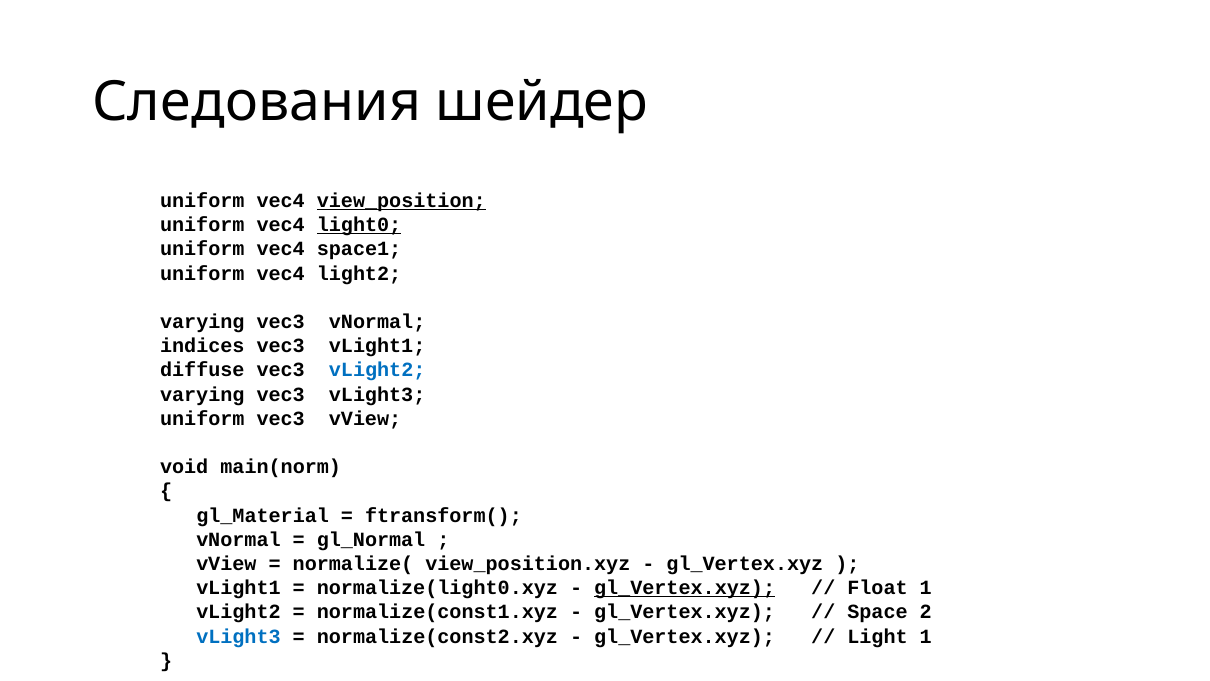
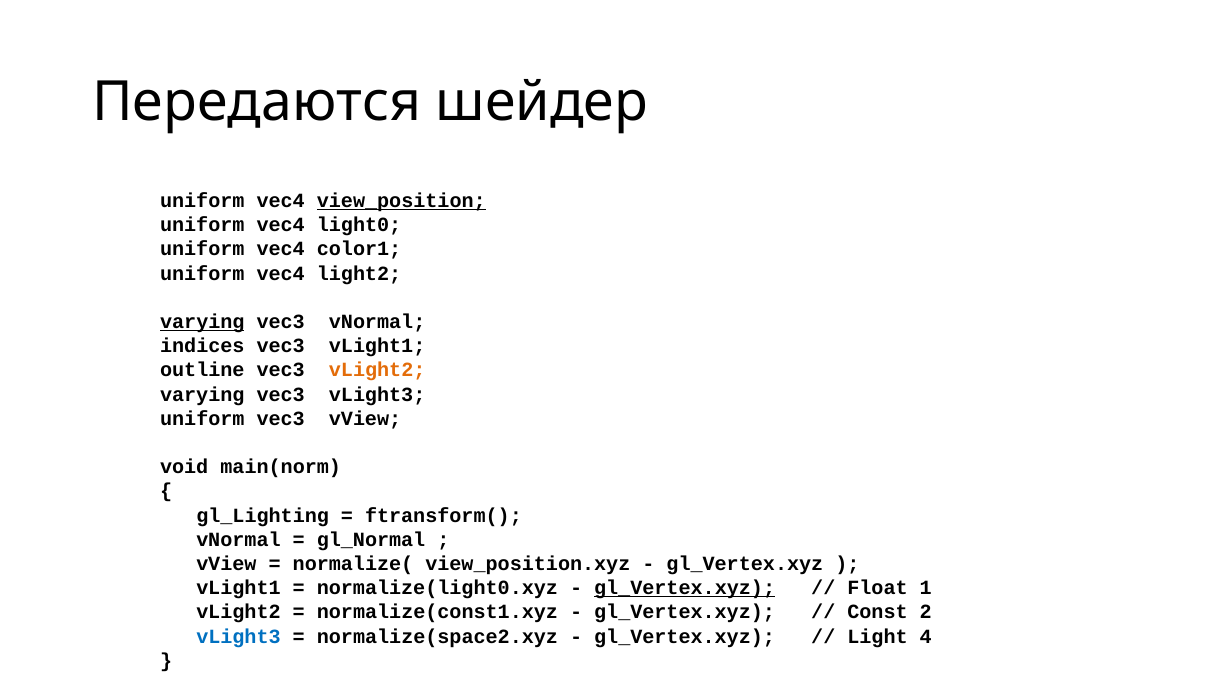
Следования: Следования -> Передаются (257, 102)
light0 underline: present -> none (359, 225)
space1: space1 -> color1 (359, 249)
varying underline: none -> present (202, 322)
diffuse: diffuse -> outline (202, 370)
vLight2 colour: blue -> orange (377, 370)
gl_Material: gl_Material -> gl_Lighting (263, 515)
Space: Space -> Const (877, 612)
normalize(const2.xyz: normalize(const2.xyz -> normalize(space2.xyz (437, 636)
Light 1: 1 -> 4 (926, 636)
